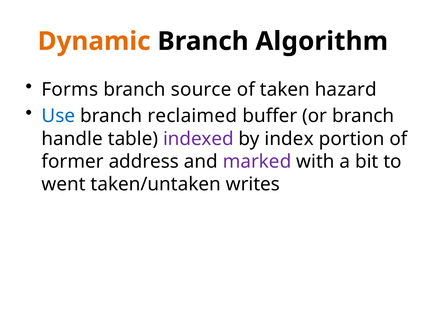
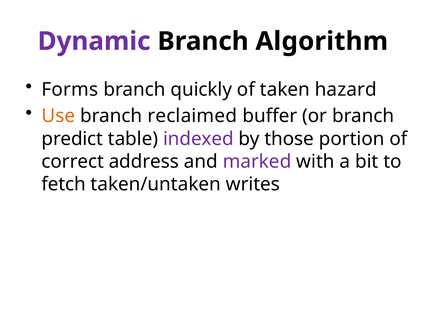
Dynamic colour: orange -> purple (94, 41)
source: source -> quickly (201, 89)
Use colour: blue -> orange (58, 116)
handle: handle -> predict (72, 139)
index: index -> those (289, 139)
former: former -> correct (73, 161)
went: went -> fetch (64, 184)
